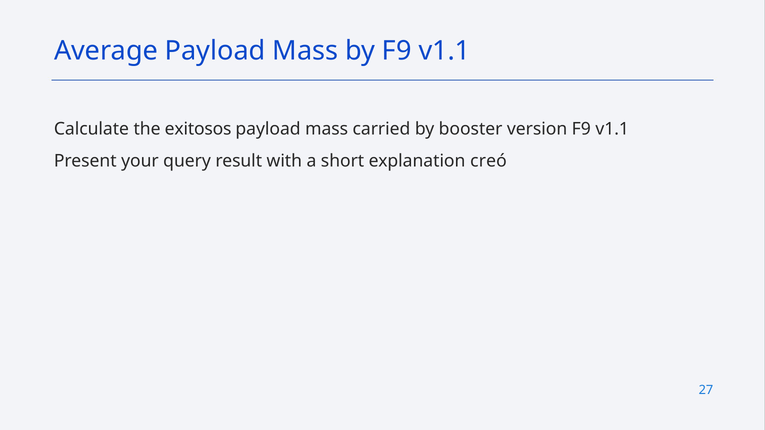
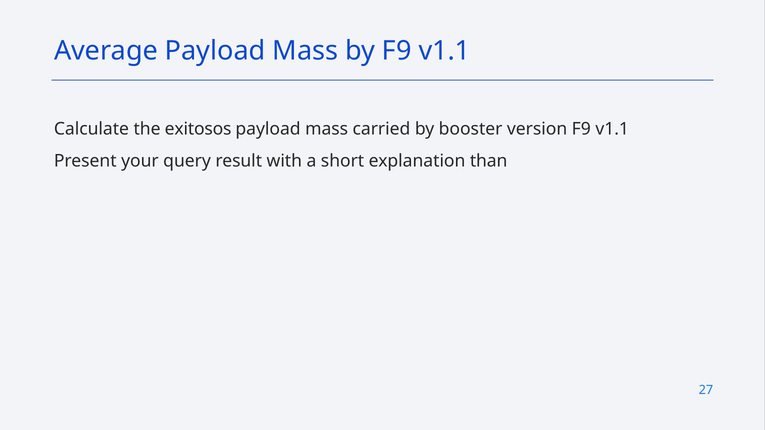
creó: creó -> than (489, 161)
